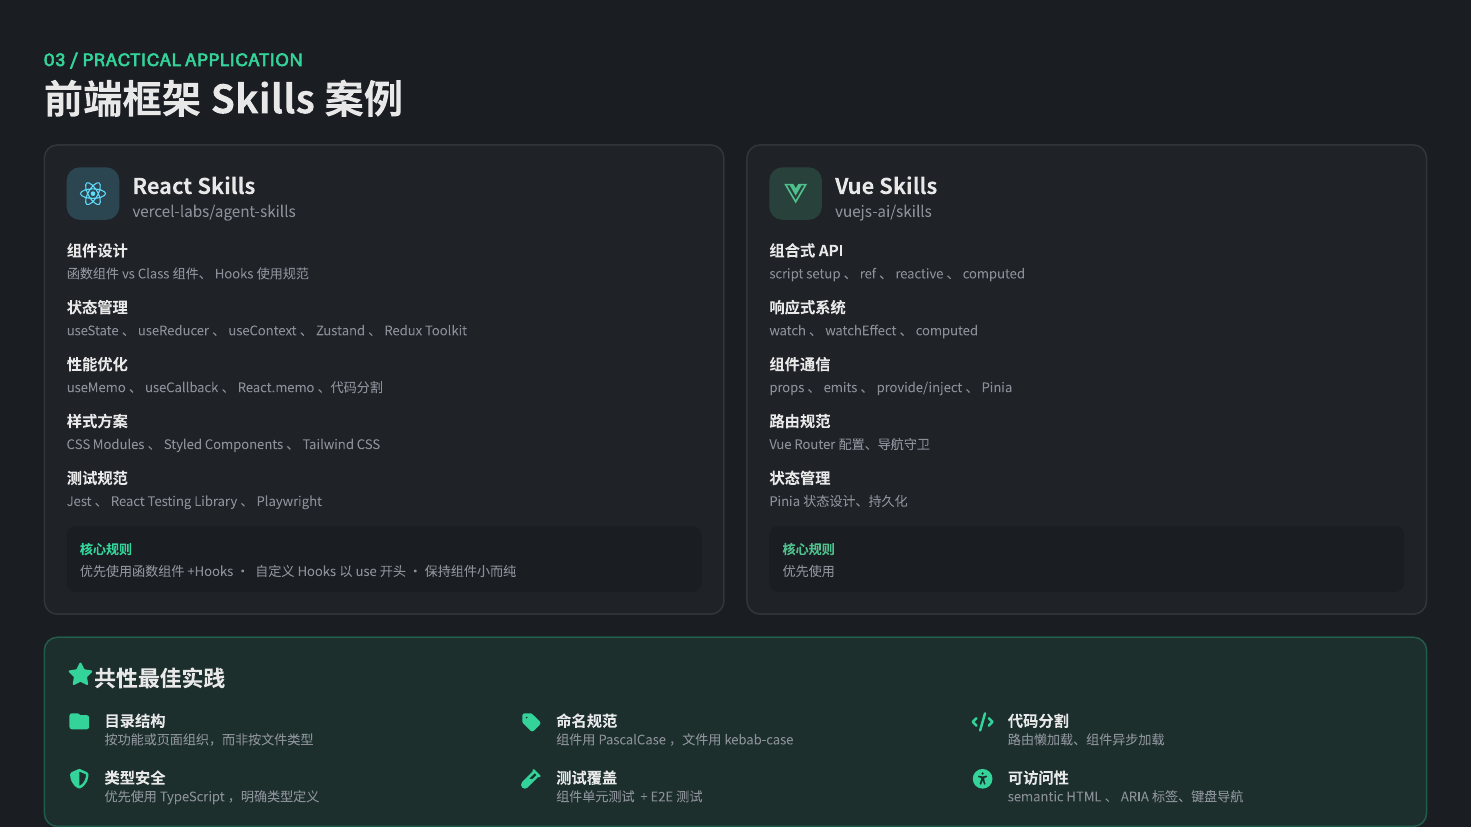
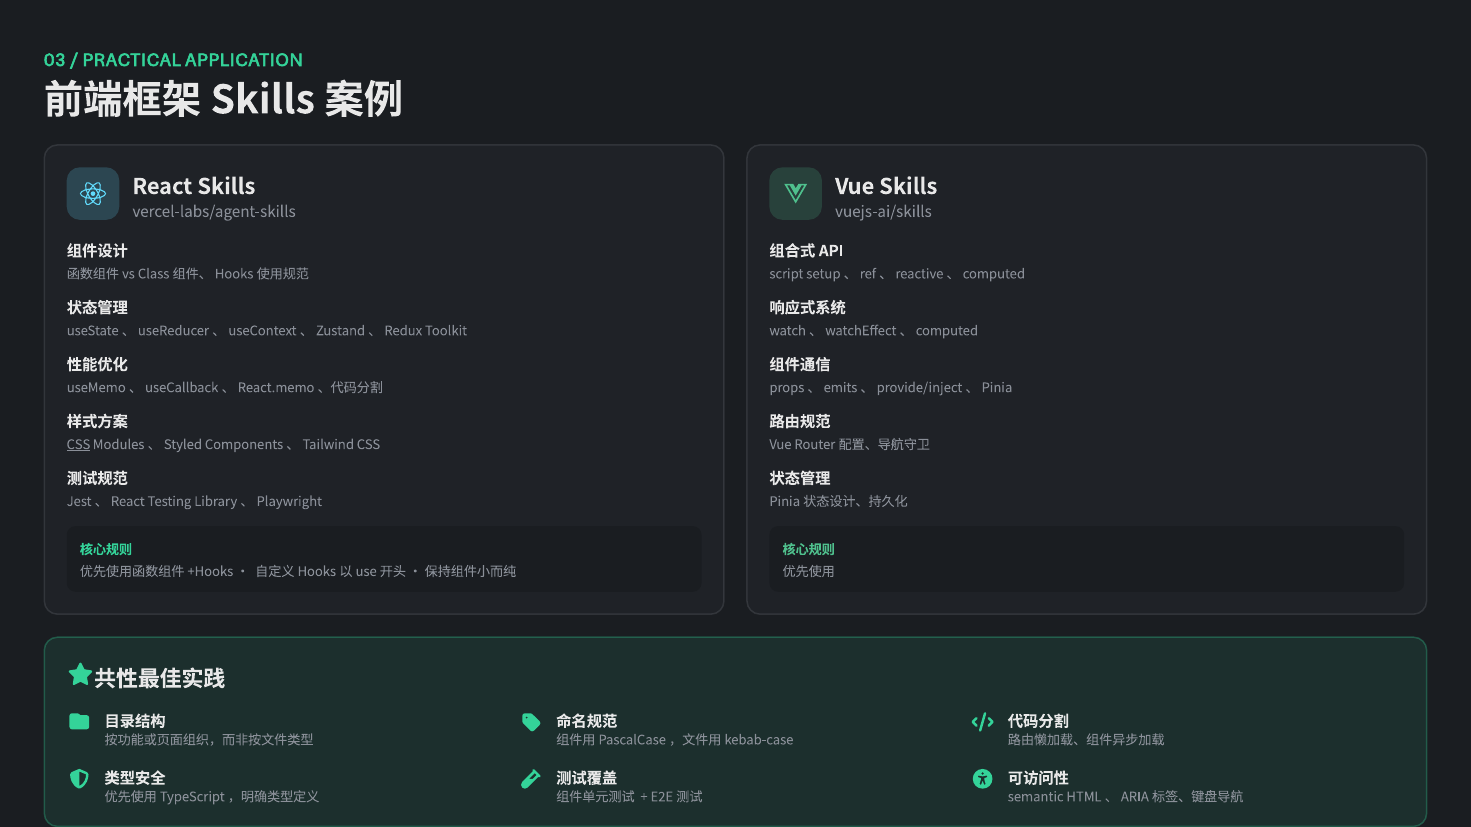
CSS underline: none -> present (78, 445)
